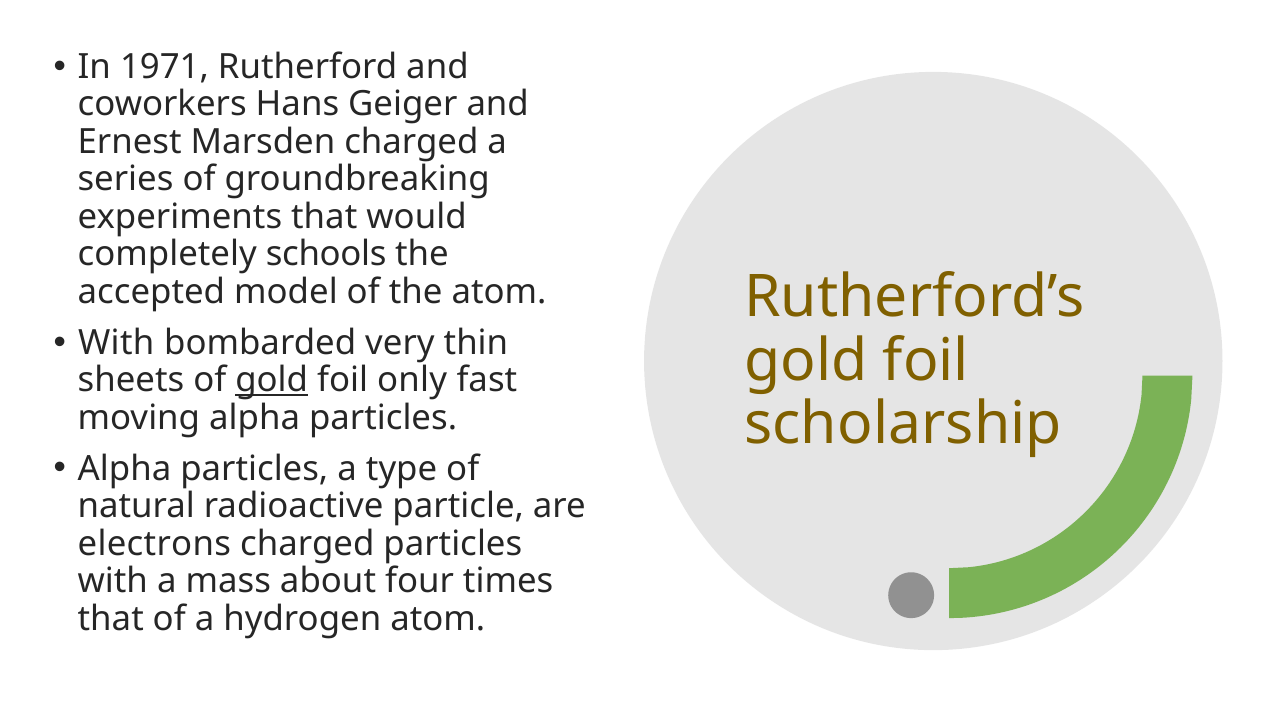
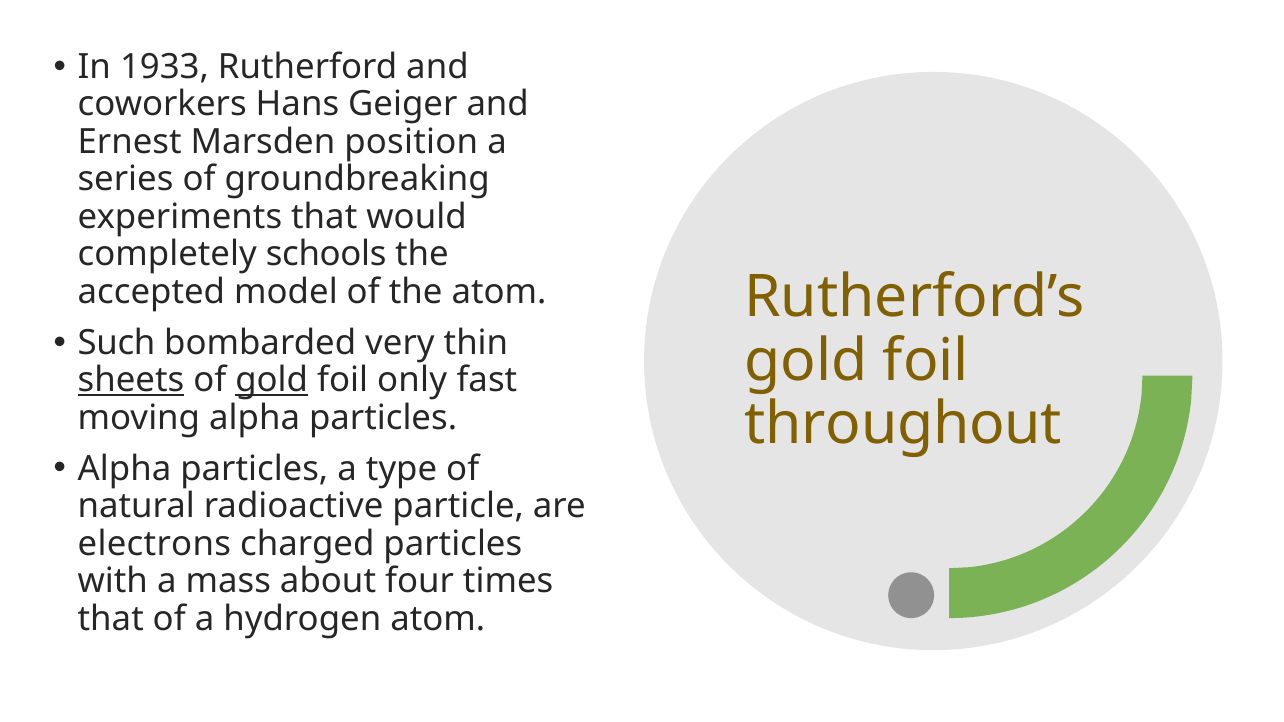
1971: 1971 -> 1933 (164, 67)
Marsden charged: charged -> position (411, 142)
With: With -> Such (117, 343)
sheets underline: none -> present (131, 381)
scholarship: scholarship -> throughout (903, 424)
